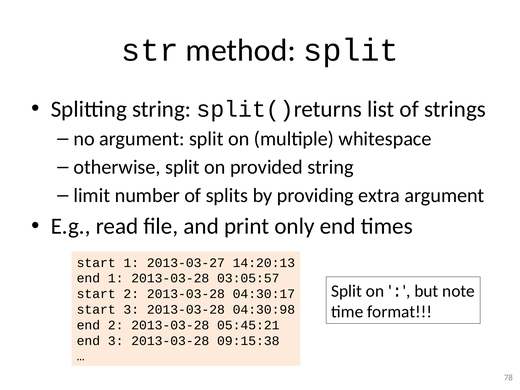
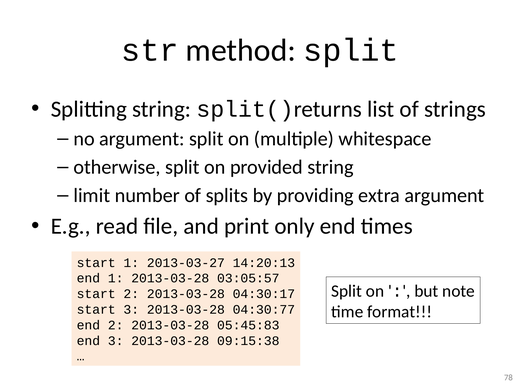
04:30:98: 04:30:98 -> 04:30:77 (264, 310)
05:45:21: 05:45:21 -> 05:45:83 (248, 325)
